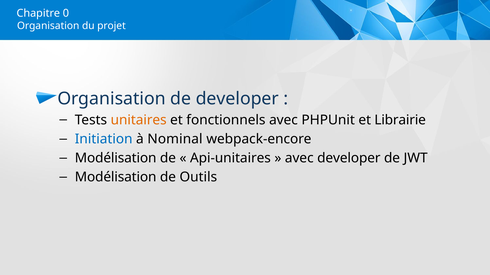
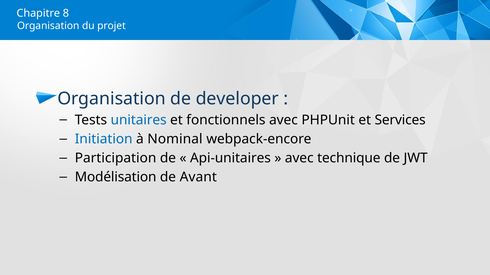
0: 0 -> 8 (66, 13)
unitaires colour: orange -> blue (139, 120)
Librairie: Librairie -> Services (400, 120)
Modélisation: Modélisation -> Participation (116, 158)
avec developer: developer -> technique (349, 158)
Outils: Outils -> Avant (198, 177)
